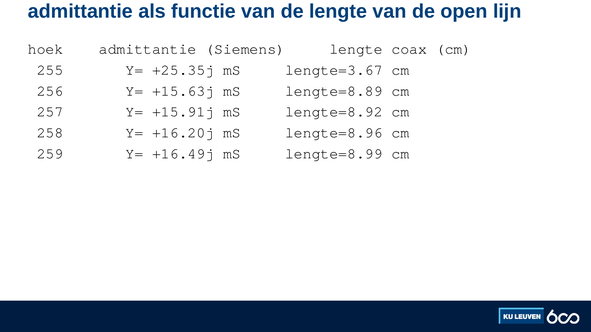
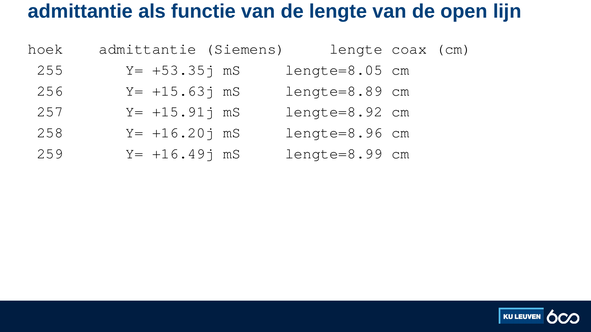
+25.35j: +25.35j -> +53.35j (183, 70)
lengte=3.67: lengte=3.67 -> lengte=8.05 (334, 70)
